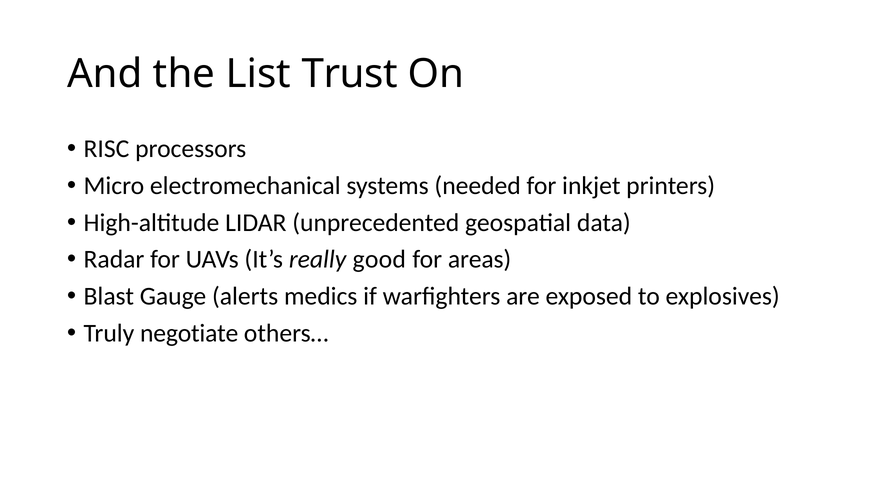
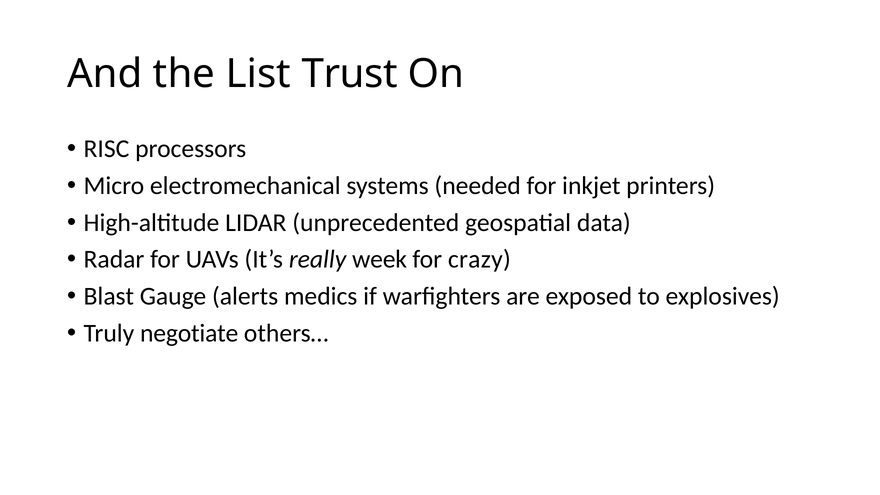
good: good -> week (380, 259)
areas: areas -> crazy (479, 259)
